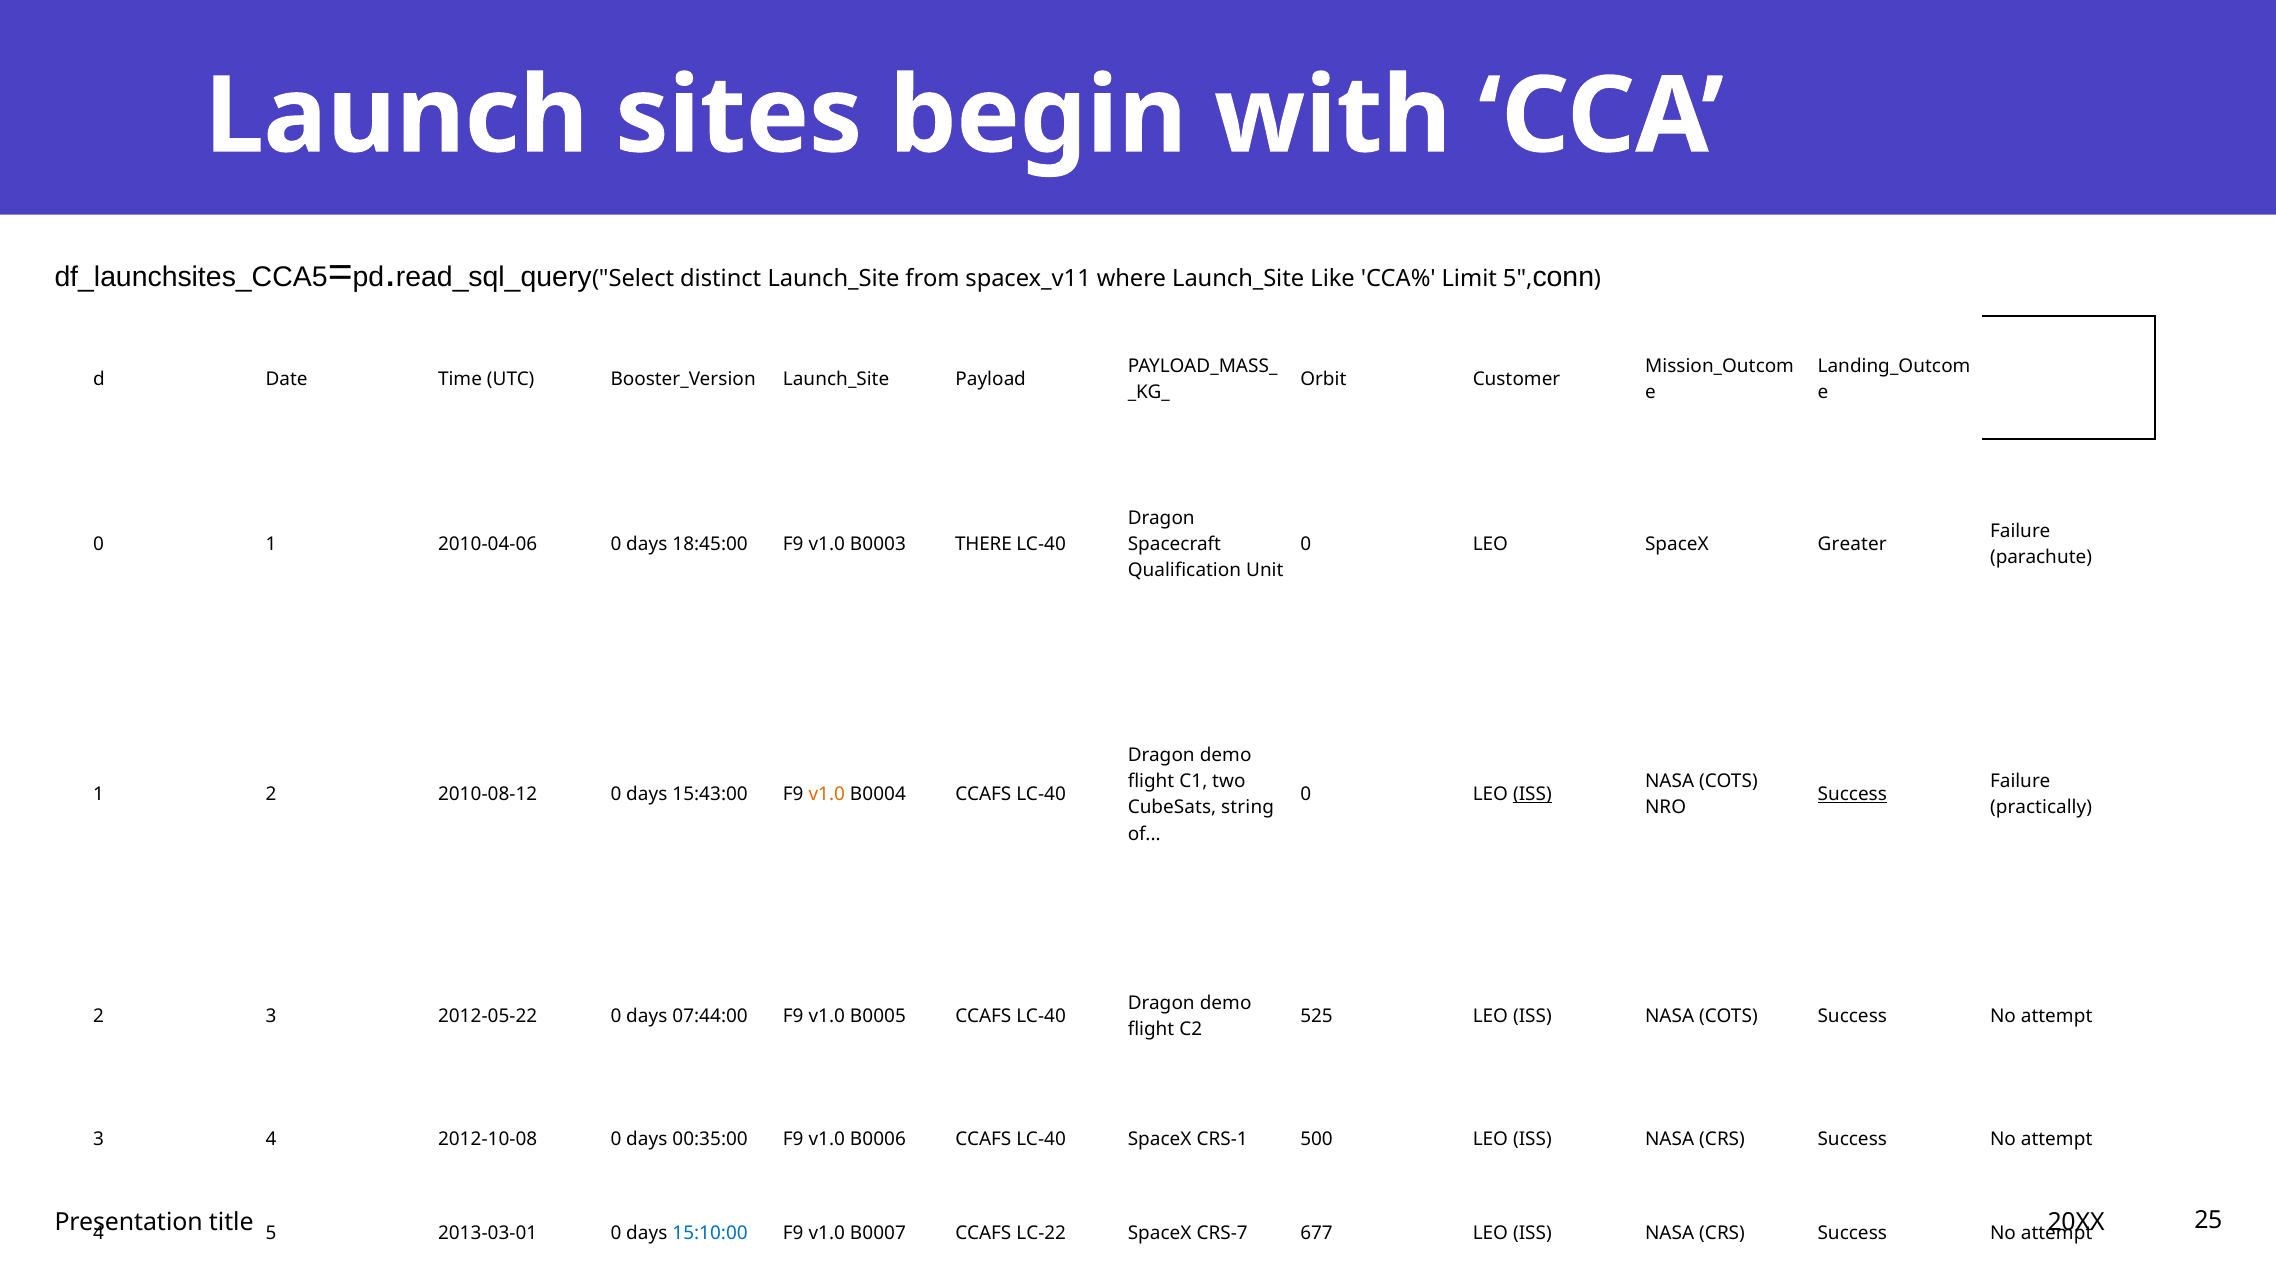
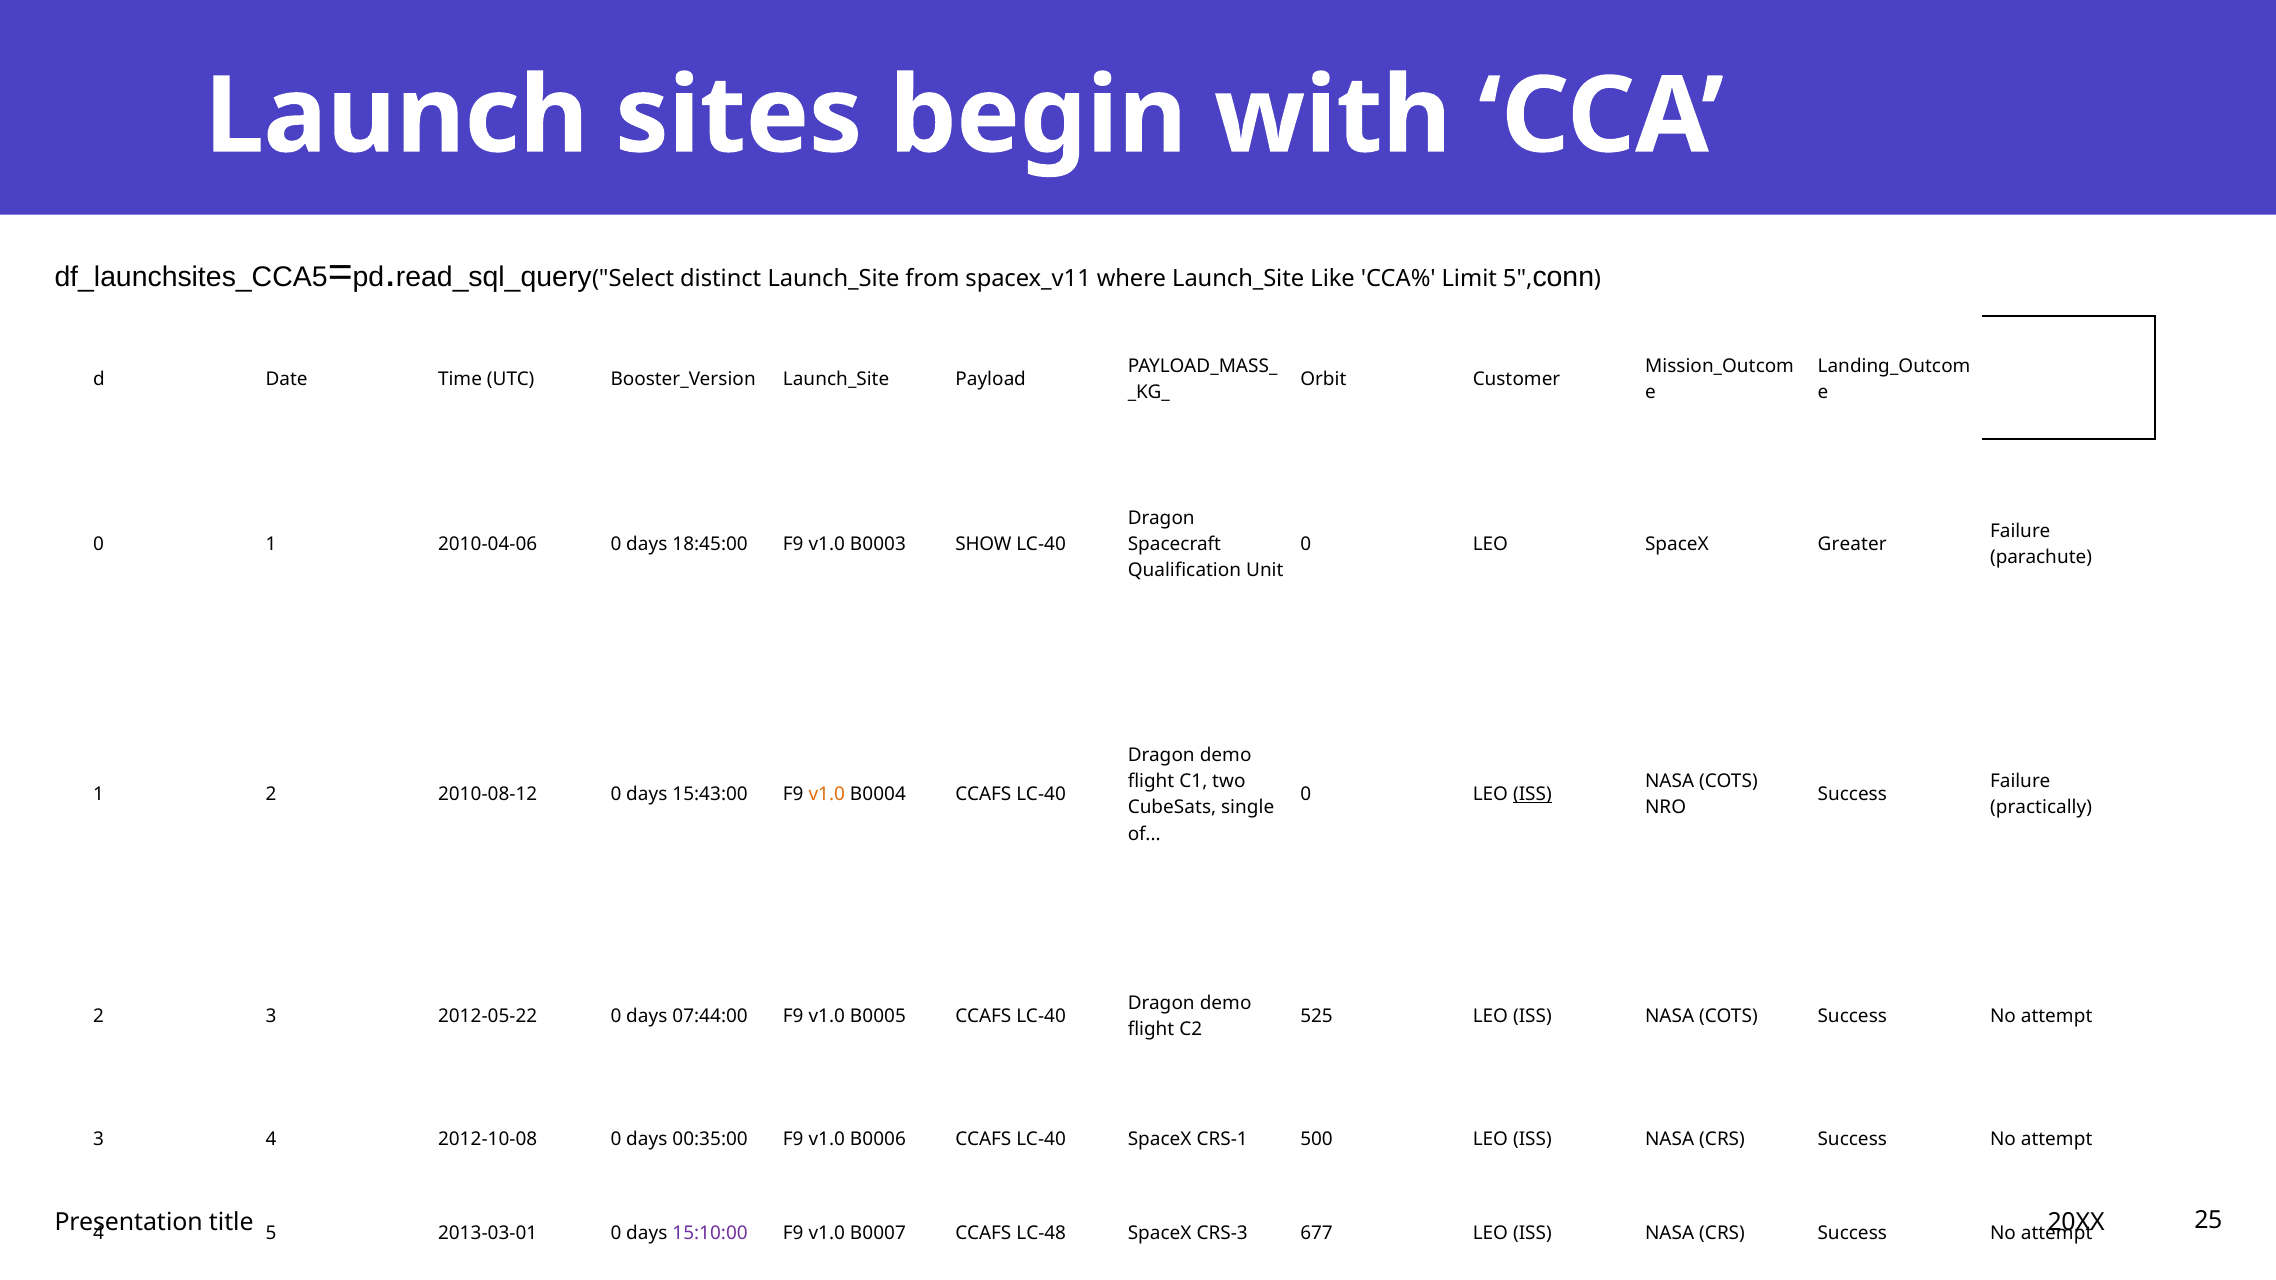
THERE: THERE -> SHOW (983, 544)
Success underline: present -> none (1852, 795)
string: string -> single (1248, 808)
15:10:00 colour: blue -> purple (710, 1234)
LC-22: LC-22 -> LC-48 (1041, 1234)
CRS-7: CRS-7 -> CRS-3 (1222, 1234)
